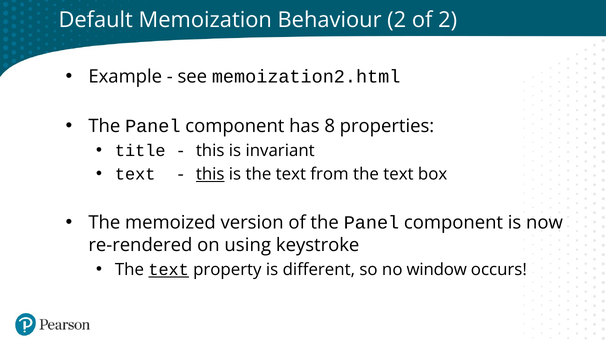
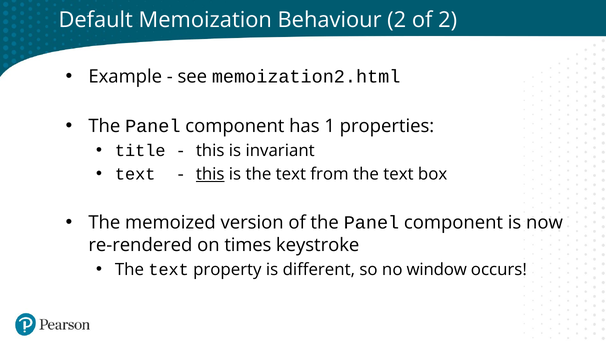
8: 8 -> 1 (330, 126)
using: using -> times (248, 245)
text underline: present -> none (169, 269)
